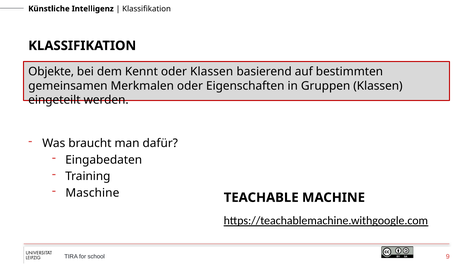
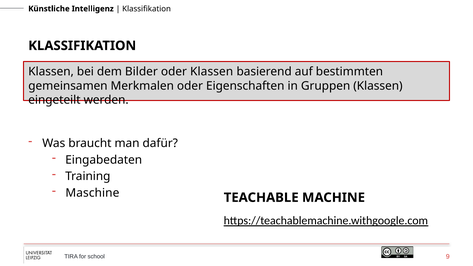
Objekte: Objekte -> Klassen (51, 72)
Kennt: Kennt -> Bilder (141, 72)
